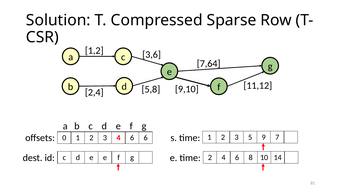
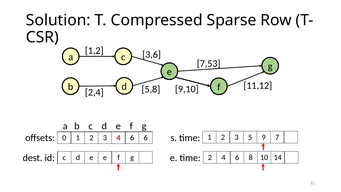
7,64: 7,64 -> 7,53 (209, 64)
